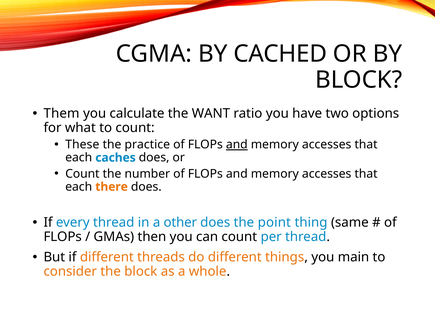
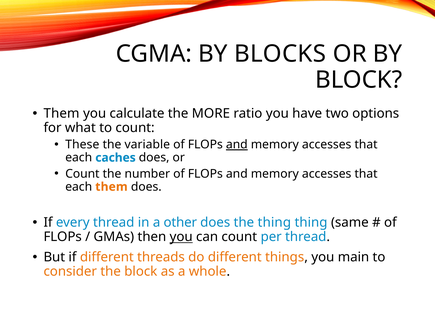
CACHED: CACHED -> BLOCKS (280, 54)
WANT: WANT -> MORE (211, 114)
practice: practice -> variable (147, 145)
each there: there -> them (111, 187)
the point: point -> thing (274, 223)
you underline: none -> present (181, 237)
